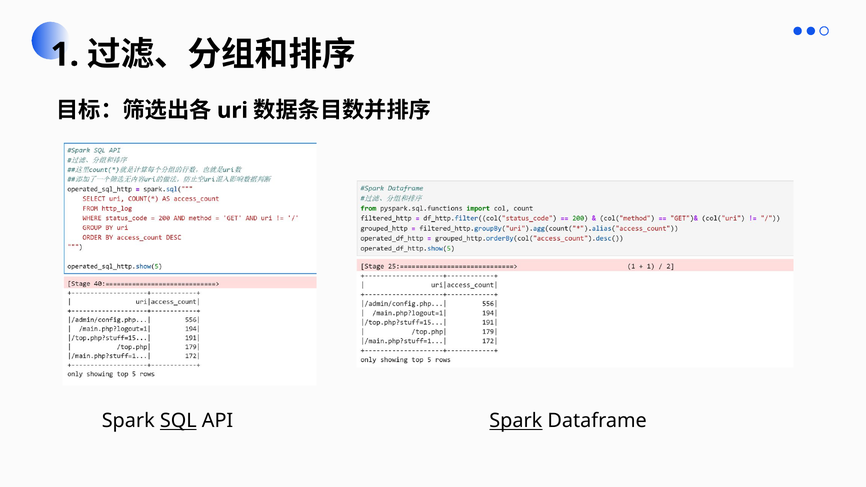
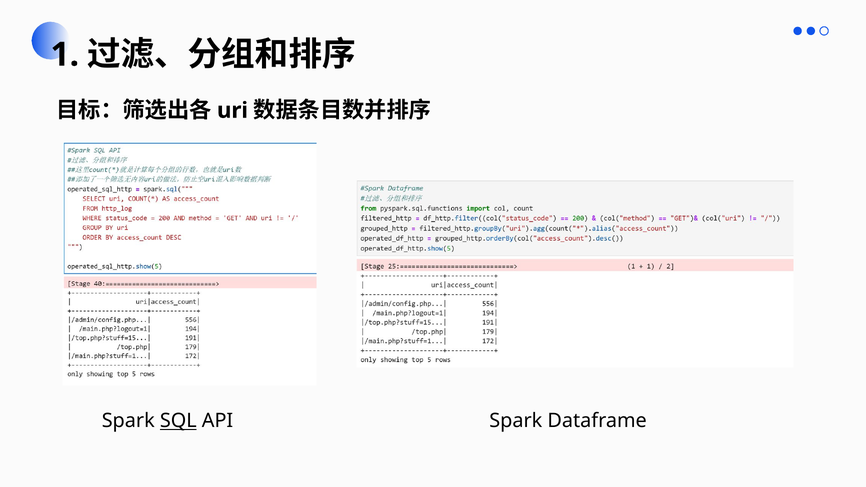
Spark underline: present -> none (516, 421)
